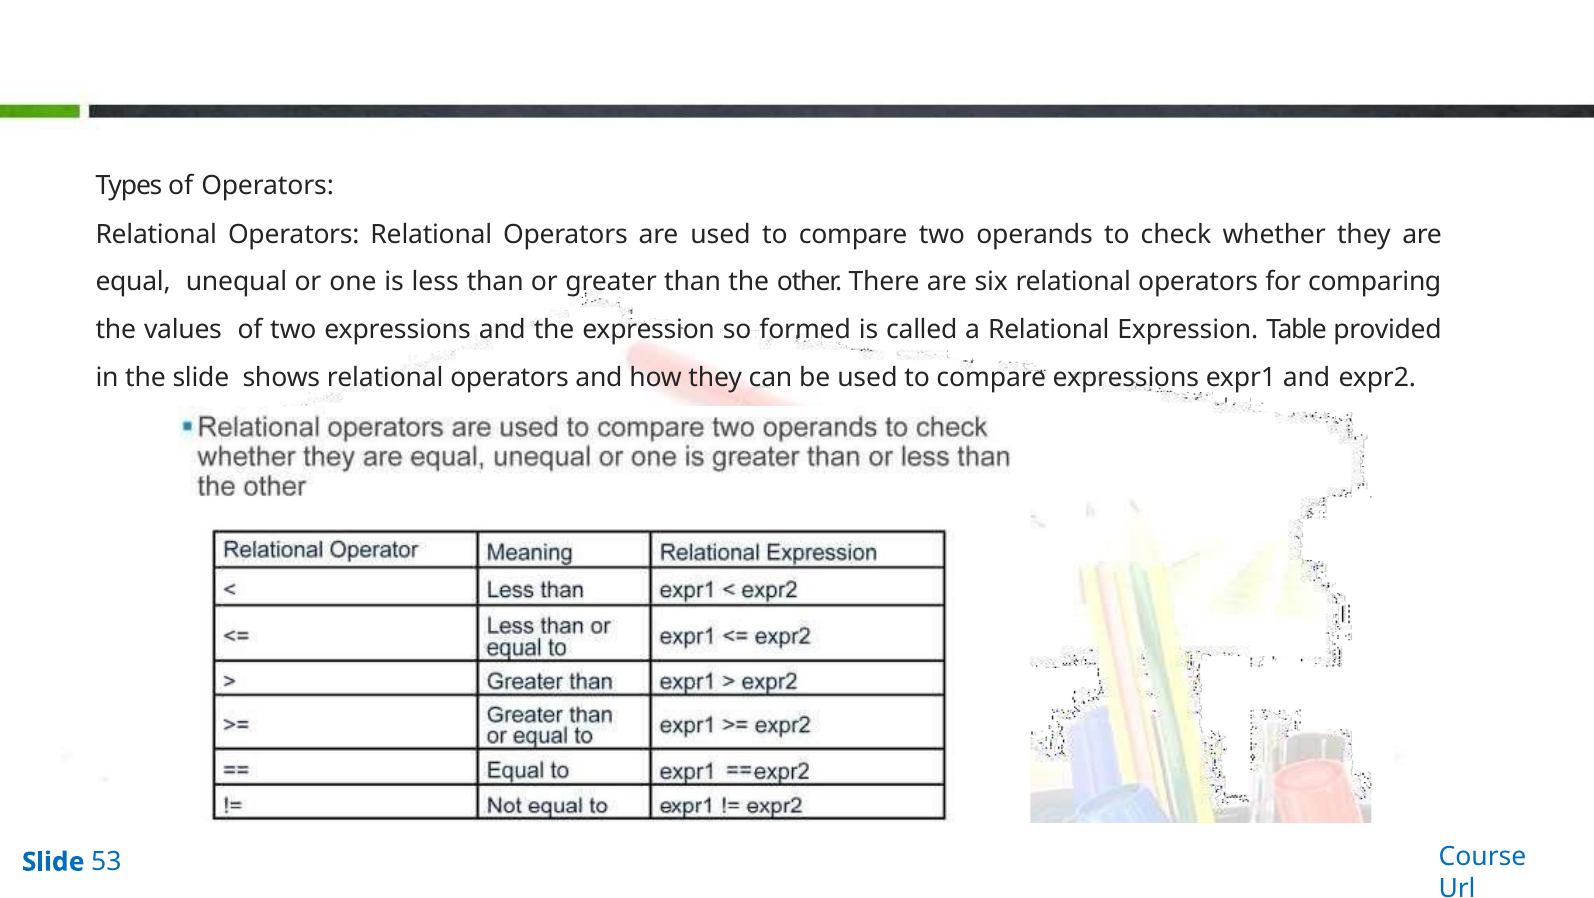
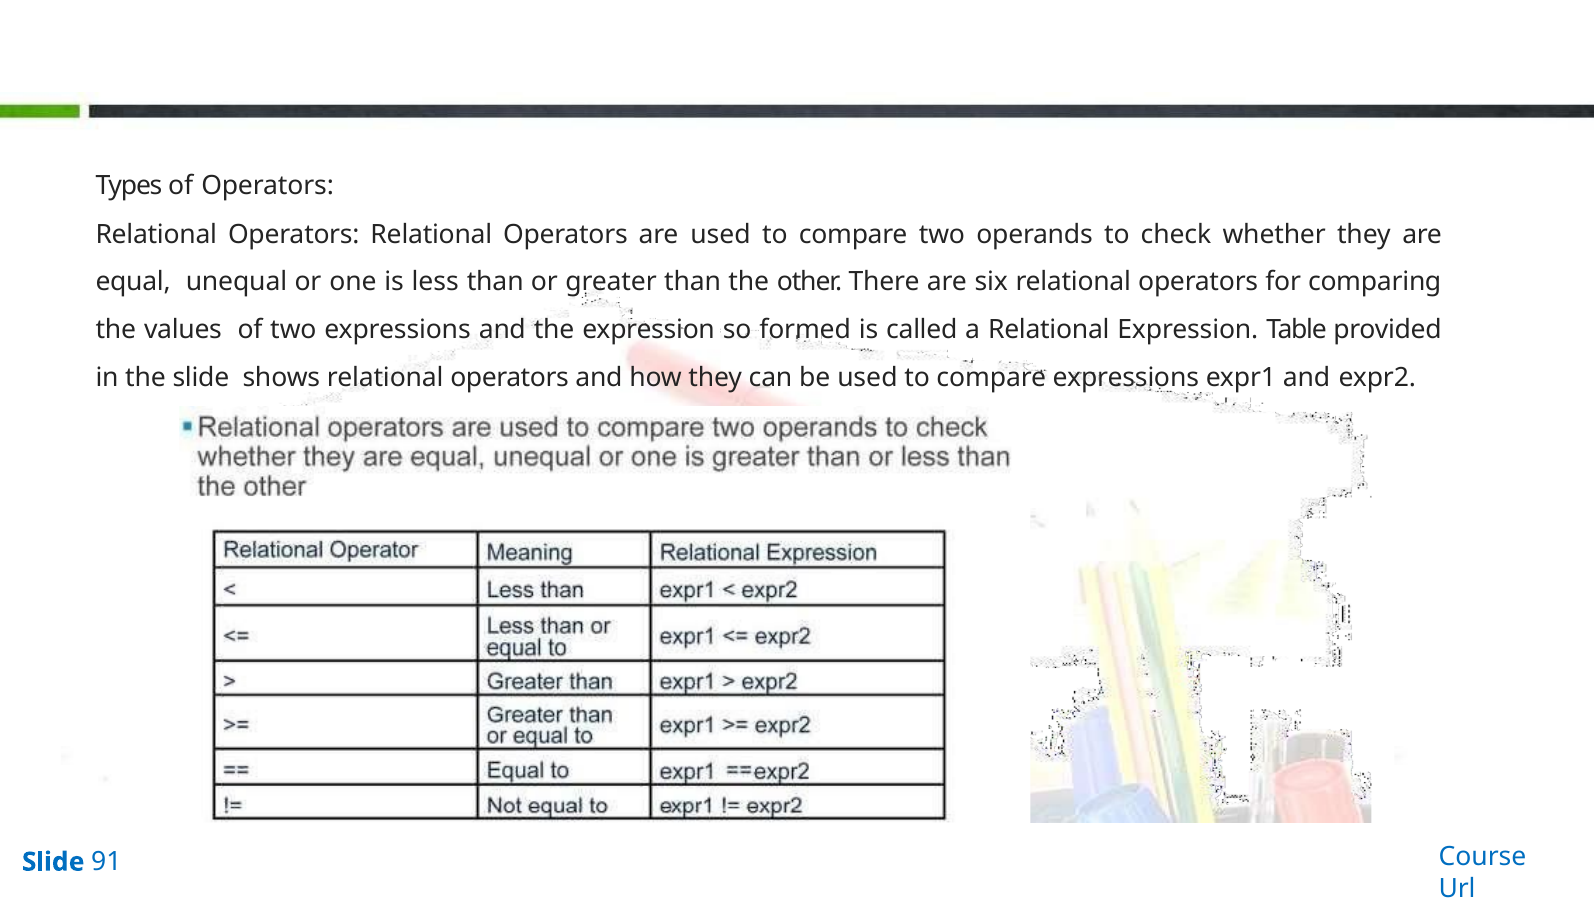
53: 53 -> 91 (106, 862)
